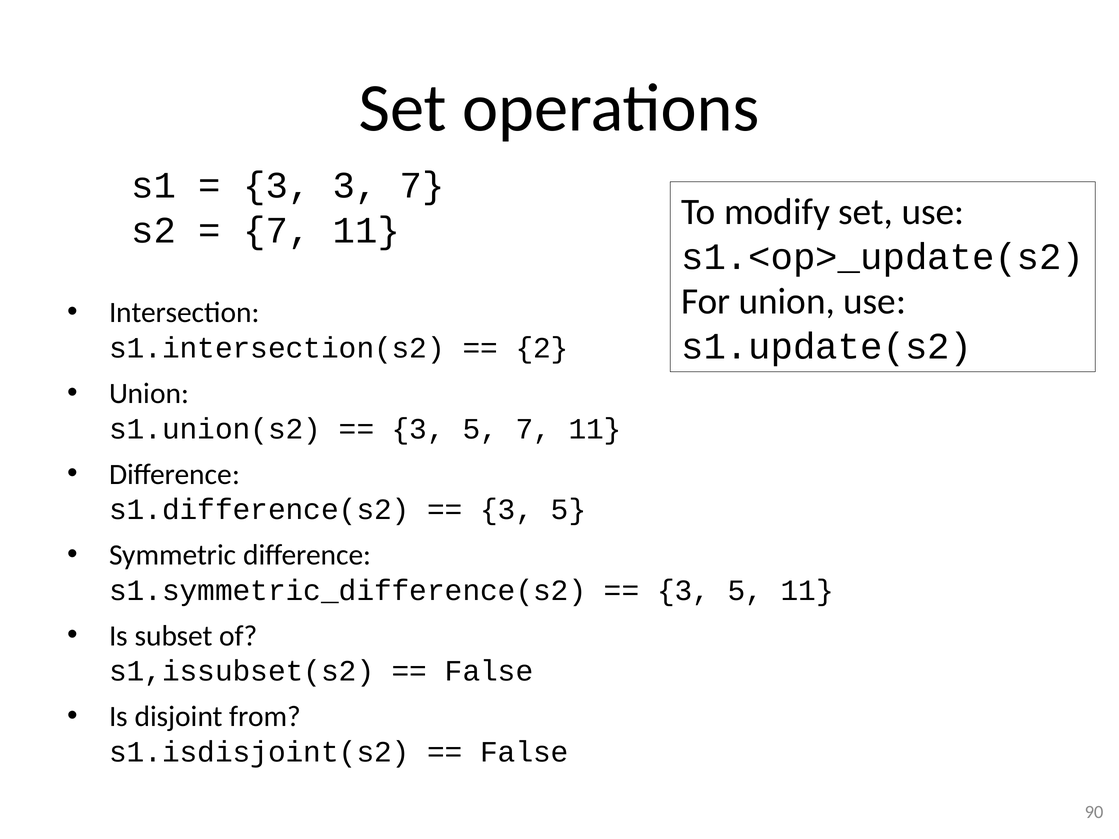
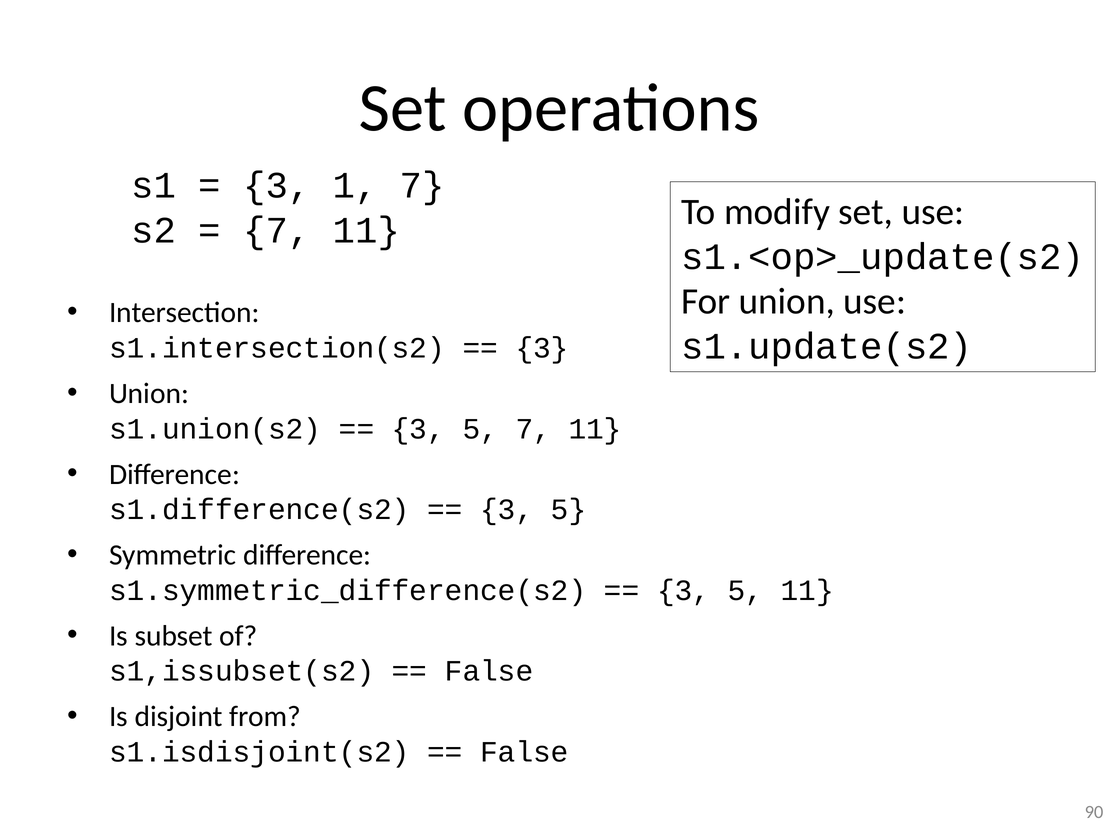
3 3: 3 -> 1 (355, 186)
2: 2 -> 3 (542, 348)
